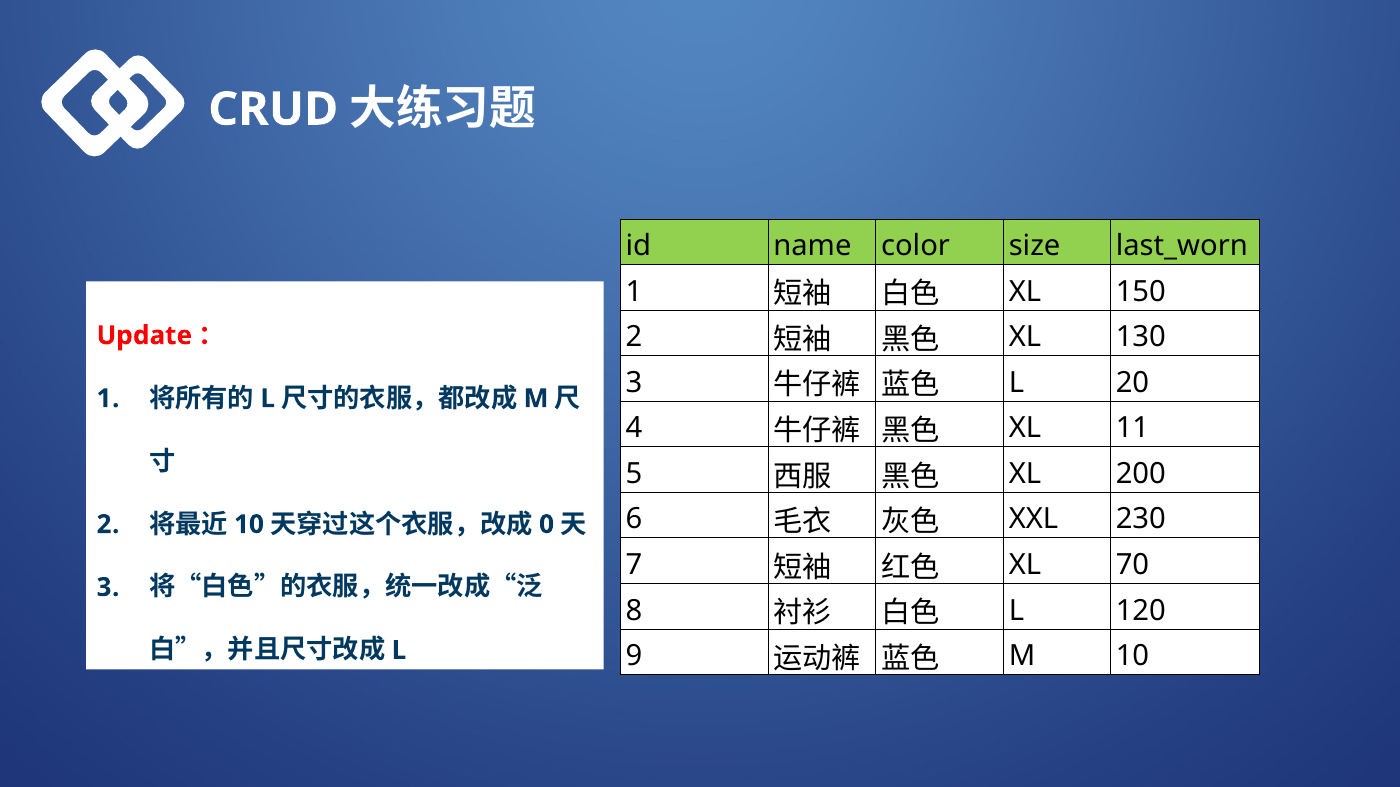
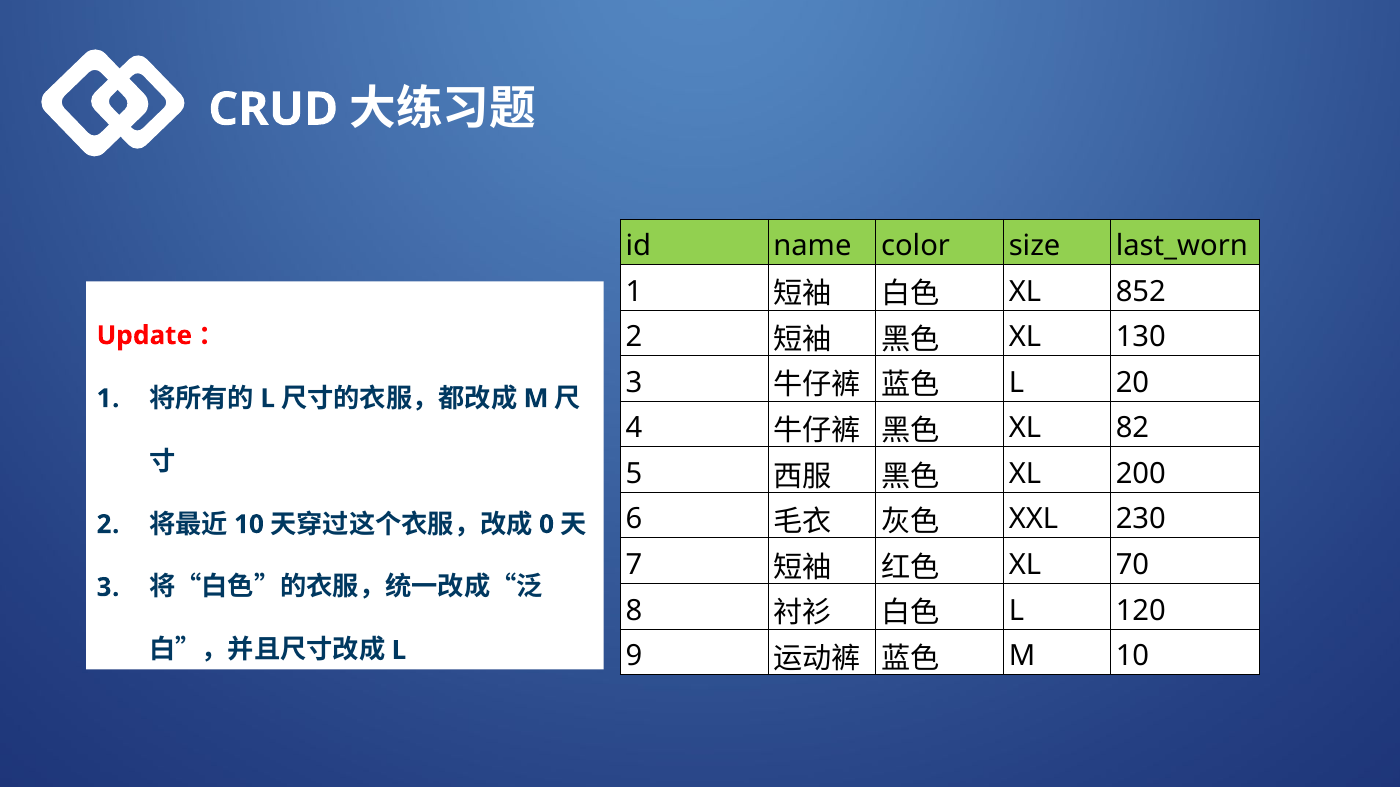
150: 150 -> 852 (1141, 292)
11: 11 -> 82 (1132, 429)
